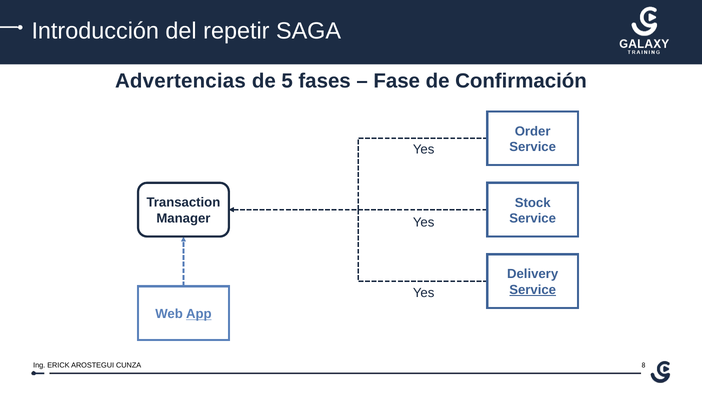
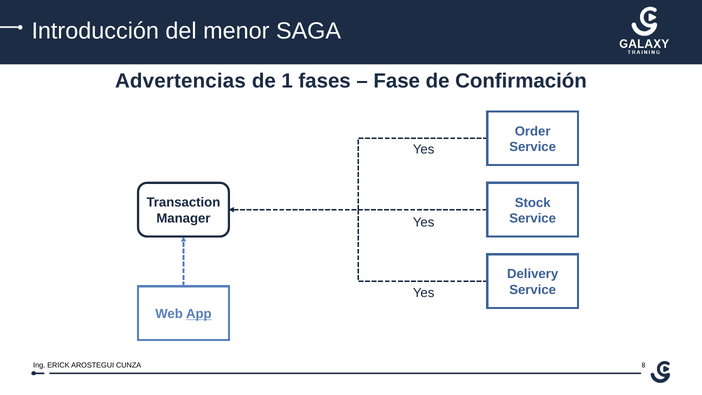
repetir: repetir -> menor (236, 31)
5: 5 -> 1 (287, 81)
Service underline: present -> none (533, 290)
